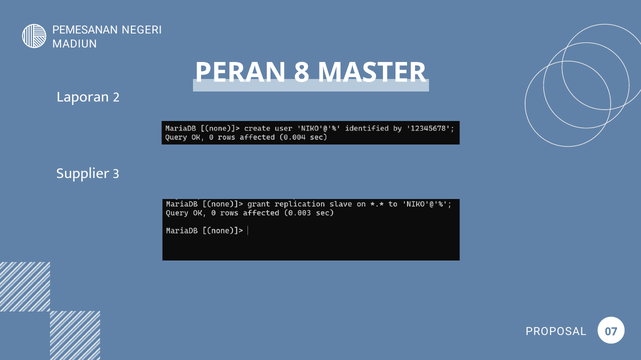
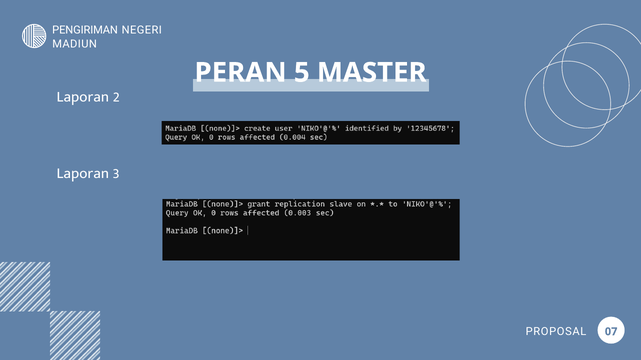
PEMESANAN: PEMESANAN -> PENGIRIMAN (85, 30)
8: 8 -> 5 (302, 73)
Supplier: Supplier -> Laporan (83, 173)
